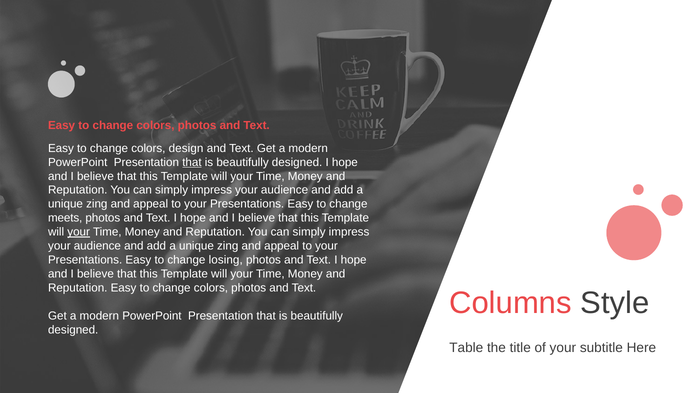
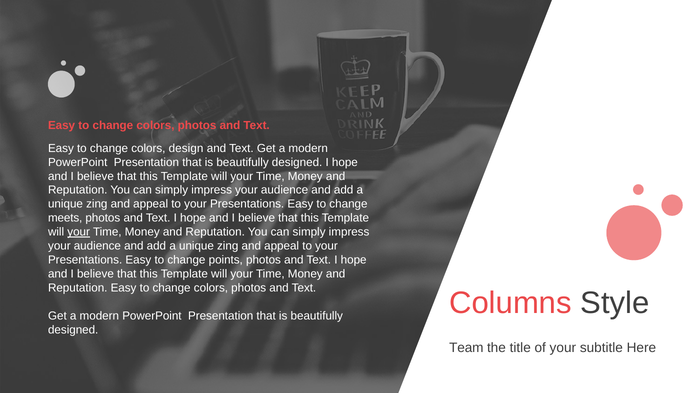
that underline: present -> none (192, 162)
losing: losing -> points (226, 260)
Table: Table -> Team (466, 348)
